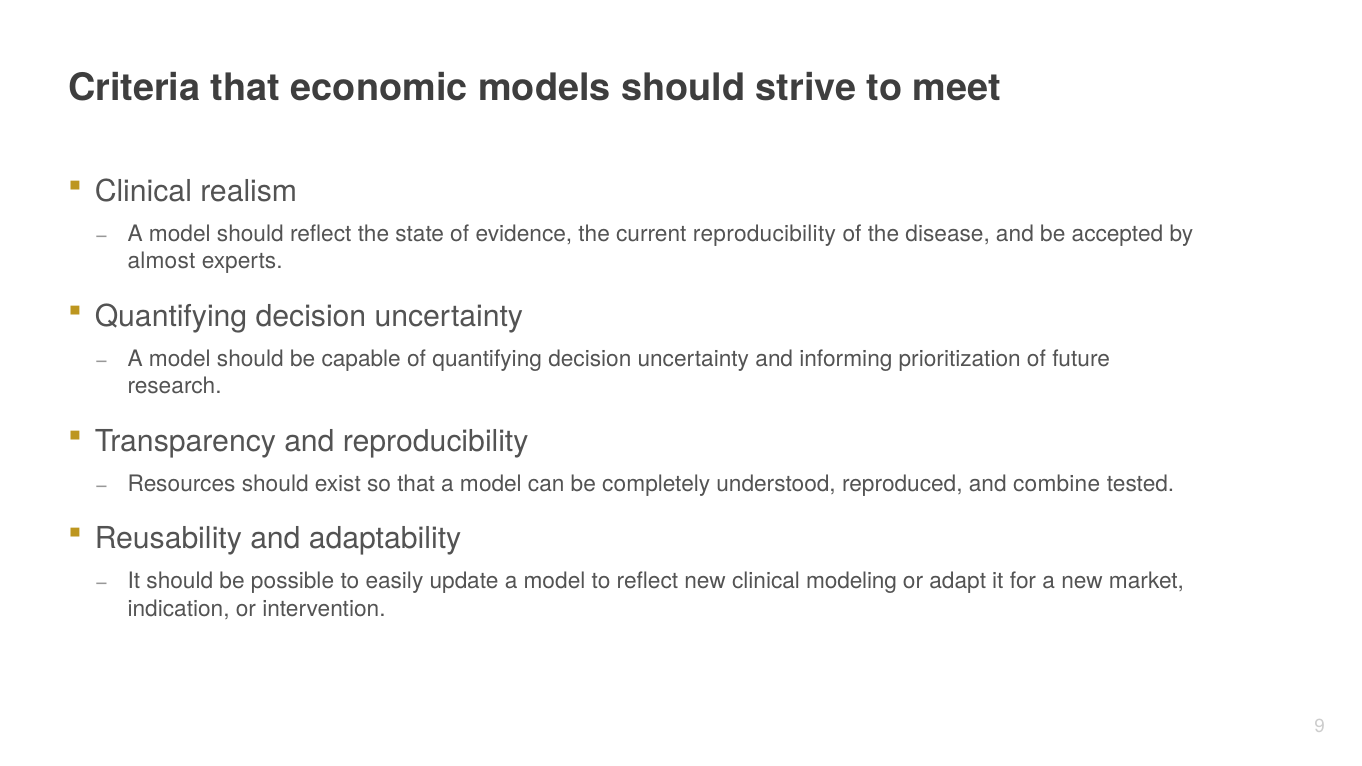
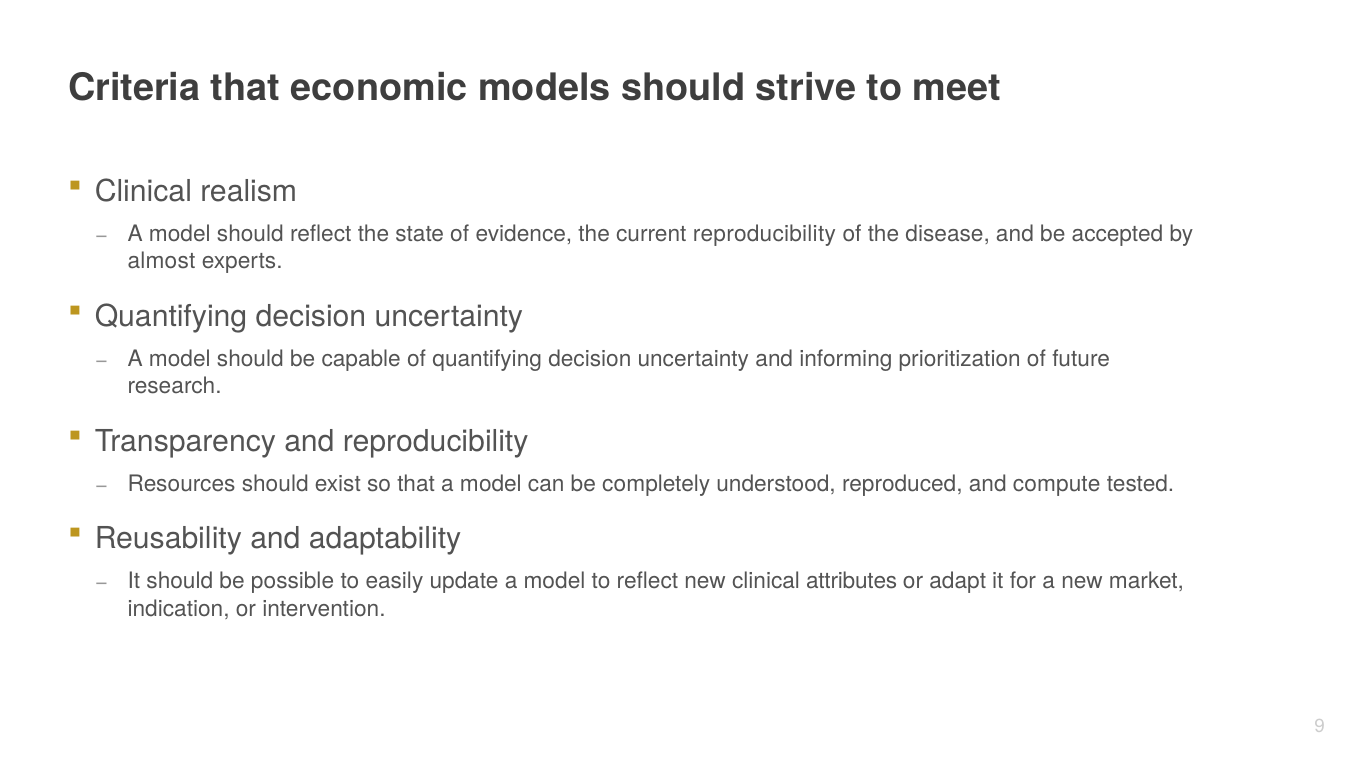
combine: combine -> compute (1057, 484)
modeling: modeling -> attributes (852, 582)
